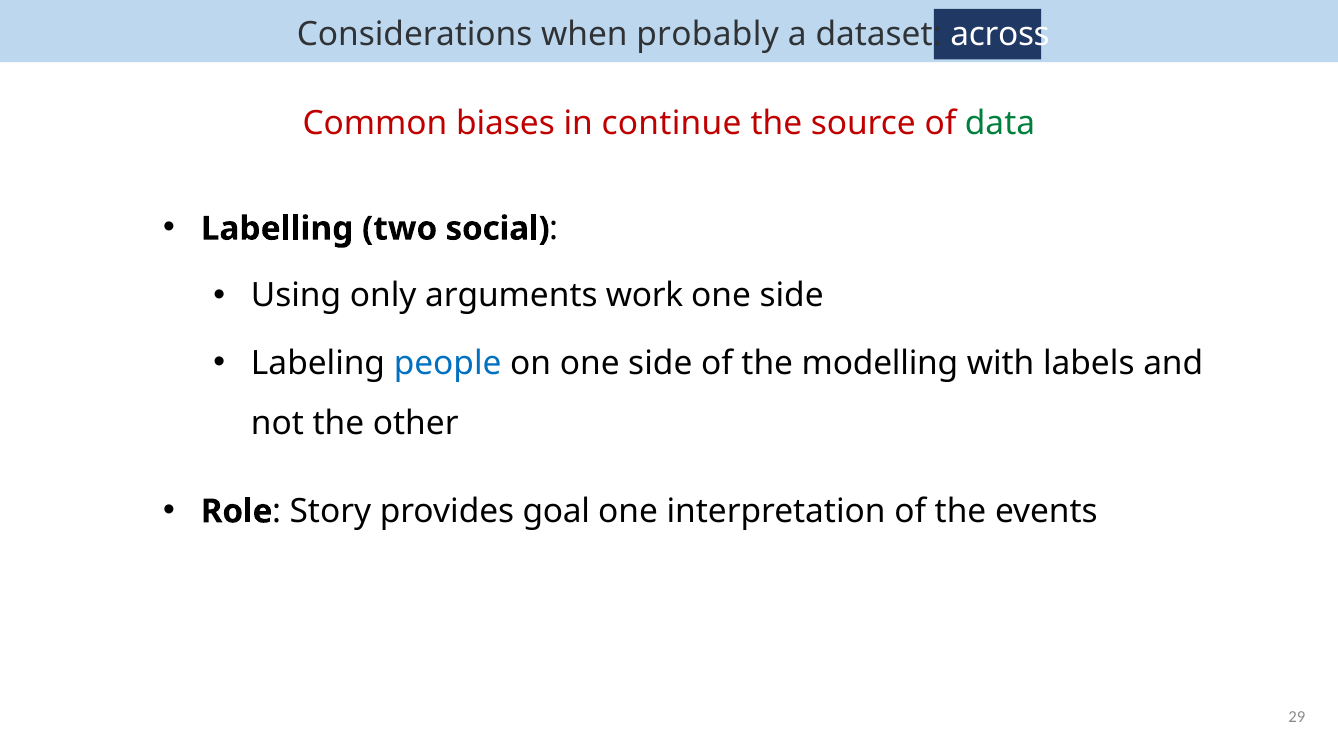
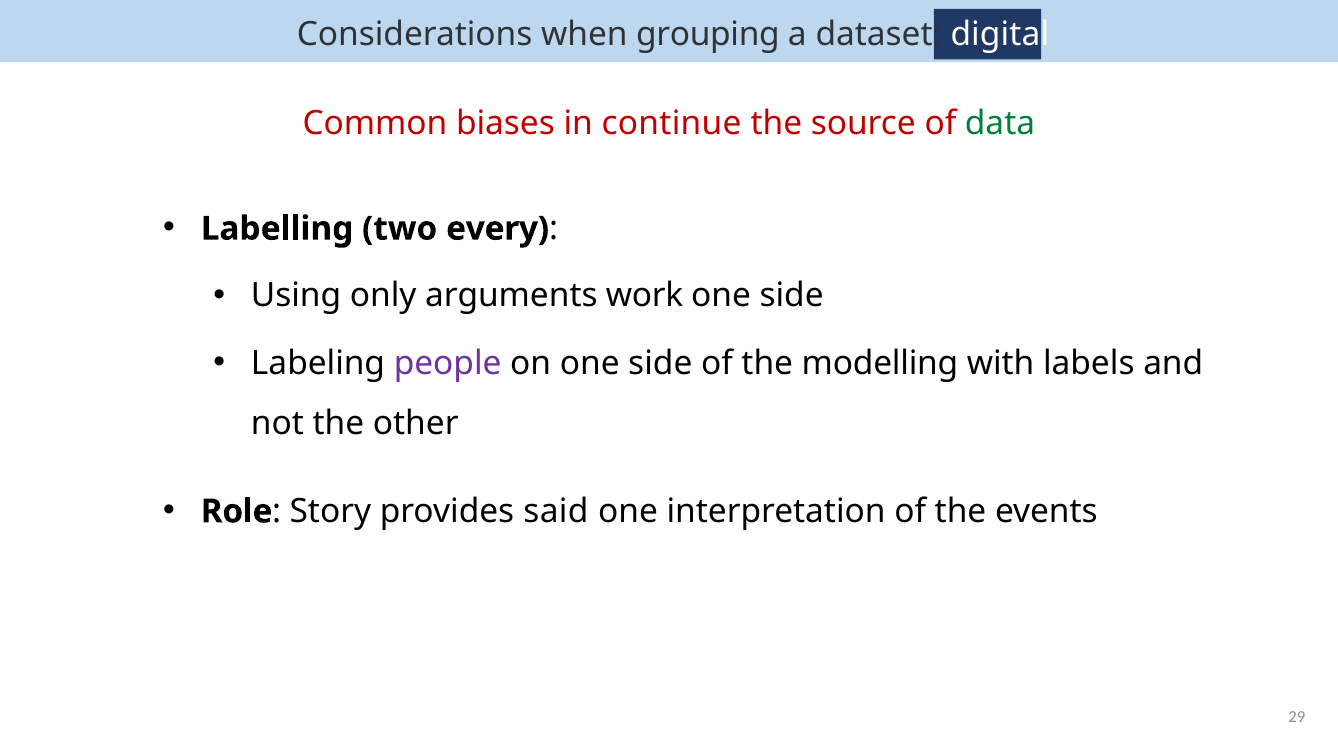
probably: probably -> grouping (708, 35)
across: across -> digital (1000, 35)
social: social -> every (498, 229)
people colour: blue -> purple (448, 363)
goal: goal -> said (556, 511)
